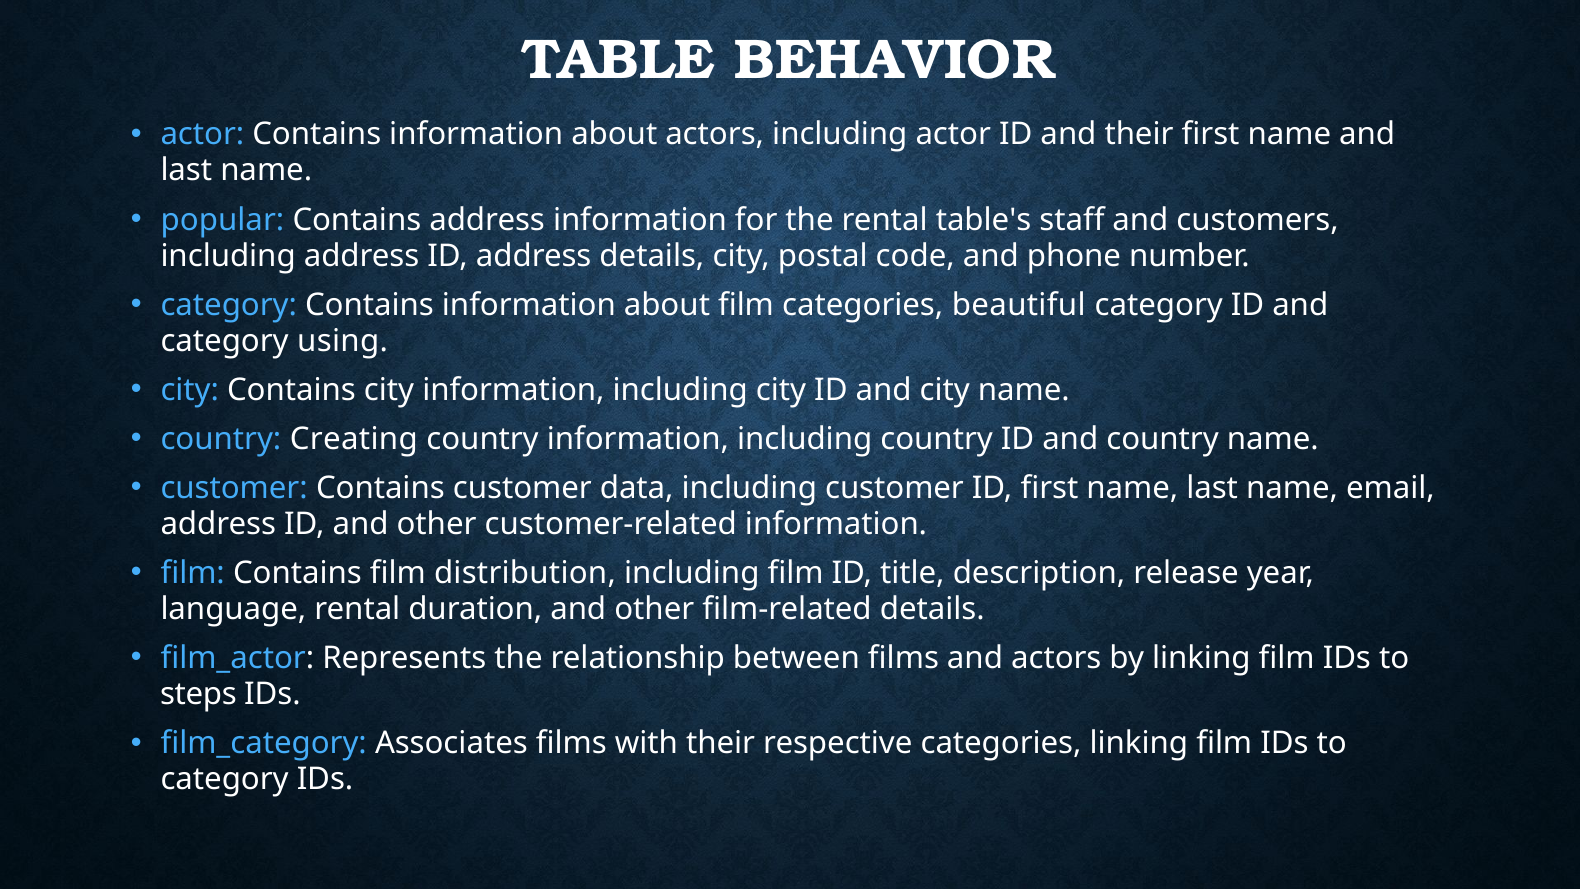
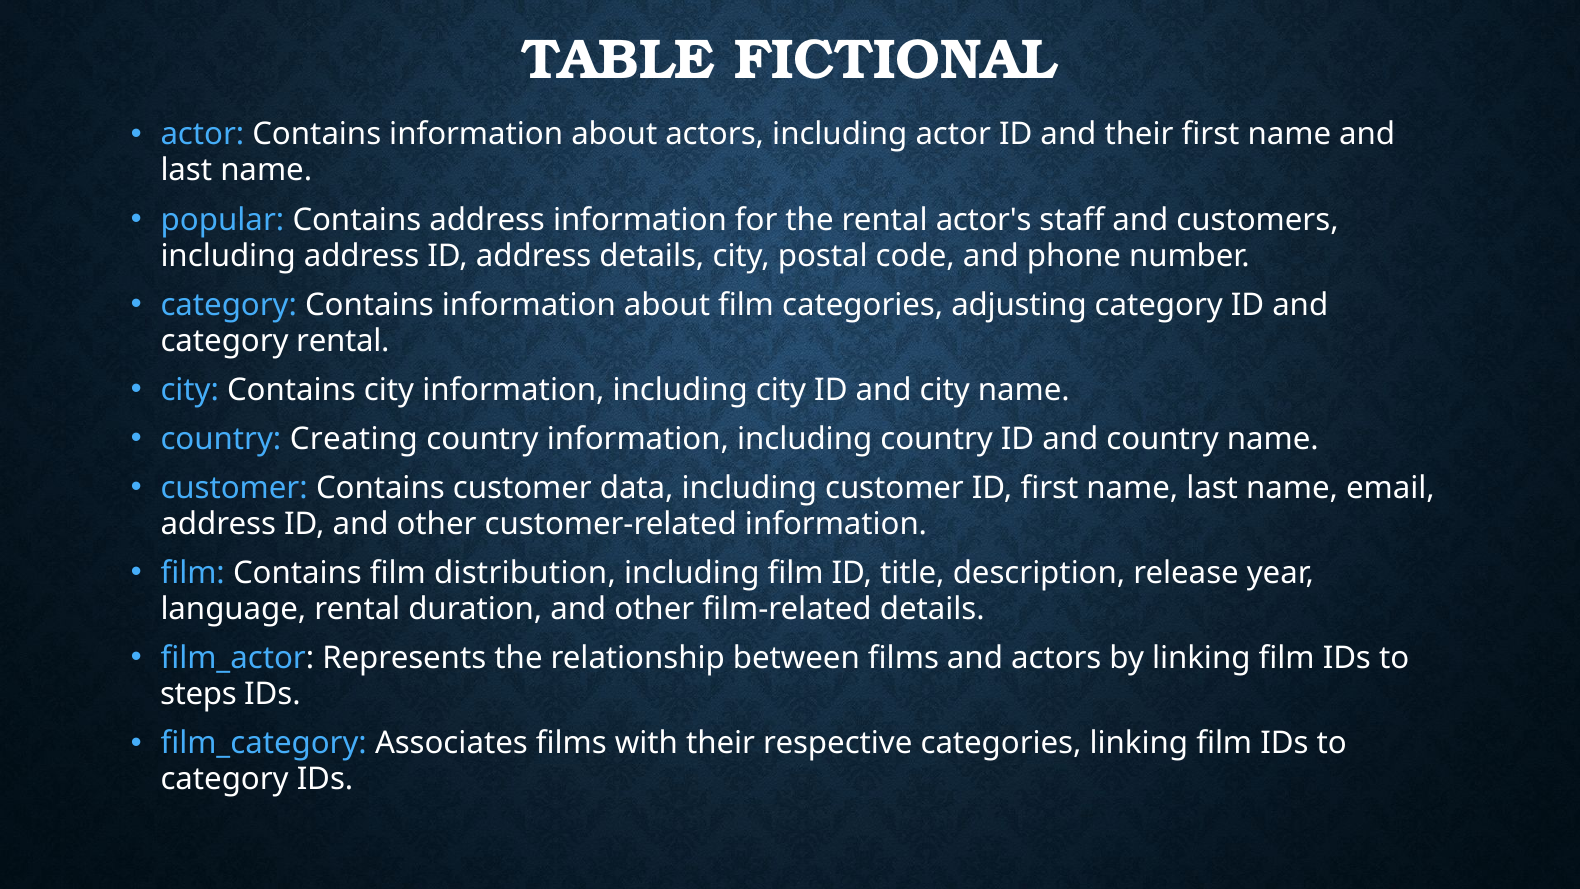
BEHAVIOR: BEHAVIOR -> FICTIONAL (896, 60)
table's: table's -> actor's (984, 220)
beautiful: beautiful -> adjusting (1019, 305)
category using: using -> rental (343, 341)
